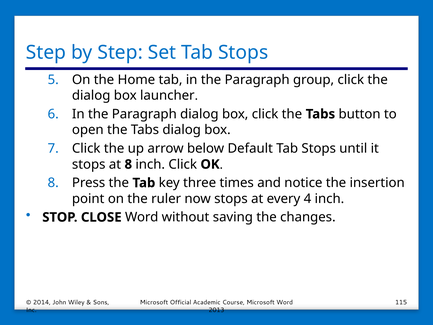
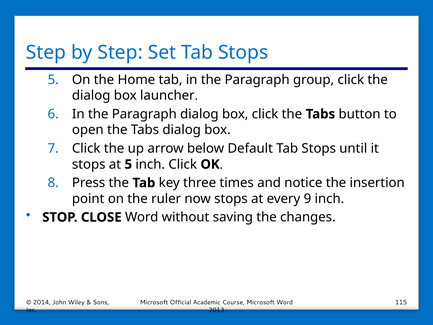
at 8: 8 -> 5 (128, 164)
4: 4 -> 9 (307, 199)
